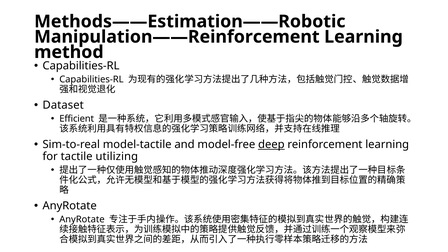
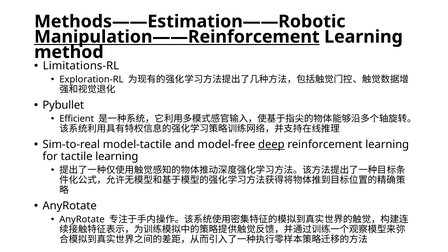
Manipulation——Reinforcement underline: none -> present (177, 37)
Capabilities-RL: Capabilities-RL -> Limitations-RL (81, 66)
Capabilities-RL: Capabilities-RL -> Exploration-RL (91, 79)
Dataset: Dataset -> Pybullet (63, 105)
tactile utilizing: utilizing -> learning (117, 157)
